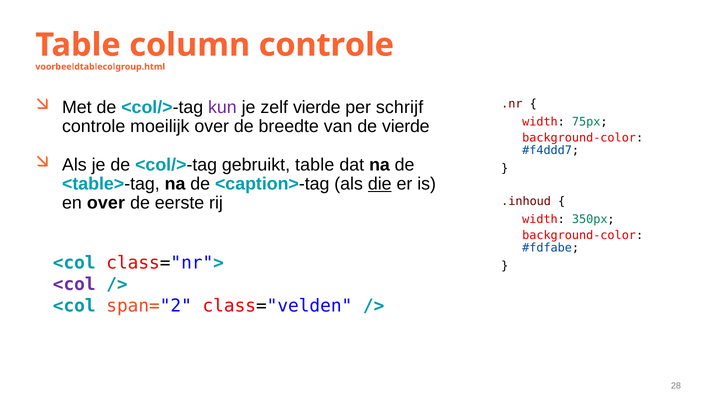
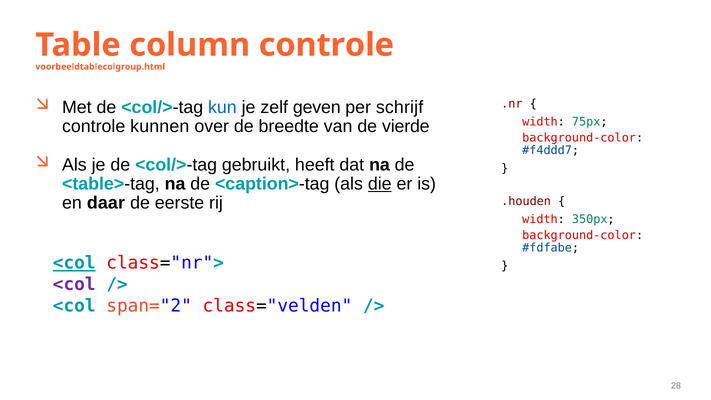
kun colour: purple -> blue (222, 107)
zelf vierde: vierde -> geven (317, 107)
moeilijk: moeilijk -> kunnen (160, 126)
gebruikt table: table -> heeft (315, 165)
en over: over -> daar (106, 203)
.inhoud: .inhoud -> .houden (526, 201)
<col underline: none -> present (74, 263)
